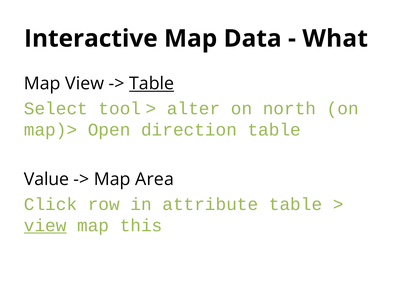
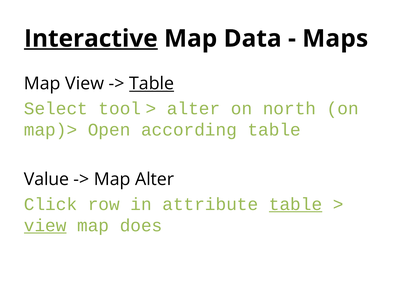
Interactive underline: none -> present (91, 39)
What: What -> Maps (335, 39)
direction: direction -> according (189, 130)
Map Area: Area -> Alter (155, 179)
table underline: none -> present (296, 204)
this: this -> does (141, 226)
